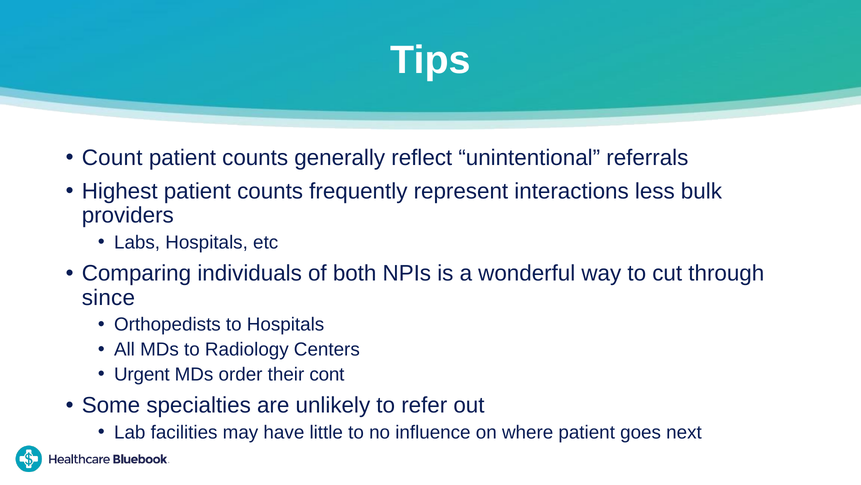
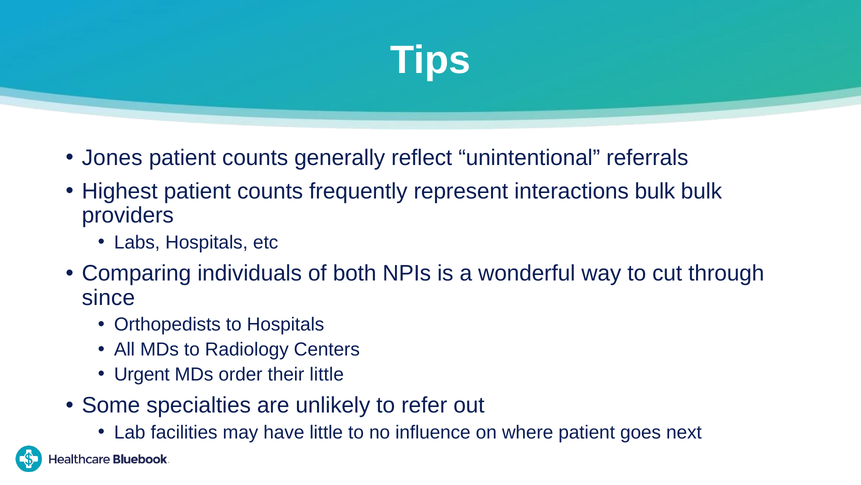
Count: Count -> Jones (112, 158)
interactions less: less -> bulk (655, 191)
their cont: cont -> little (327, 374)
